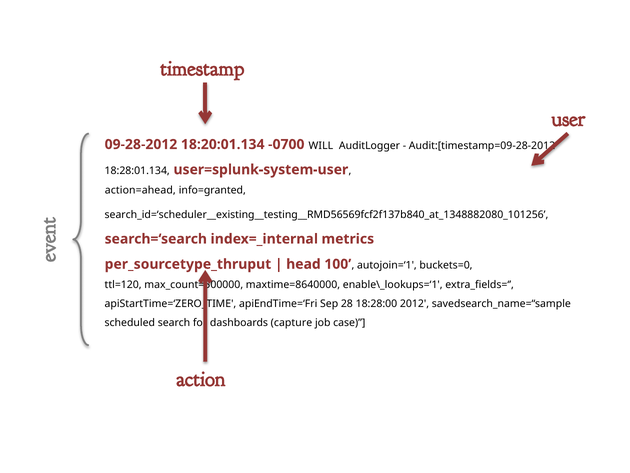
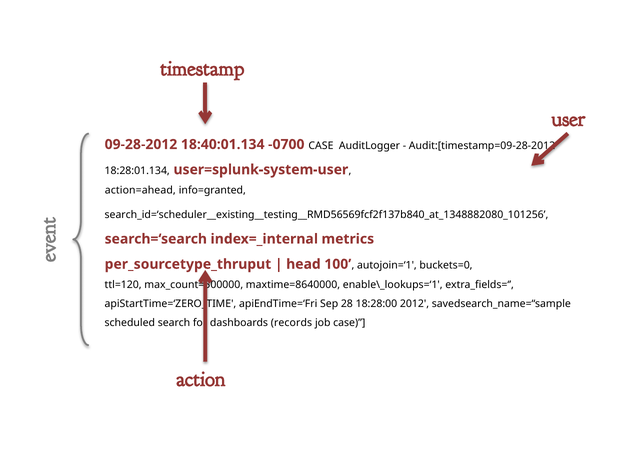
18:20:01.134: 18:20:01.134 -> 18:40:01.134 (223, 144)
-0700 WILL: WILL -> CASE (321, 145)
capture: capture -> records (291, 322)
